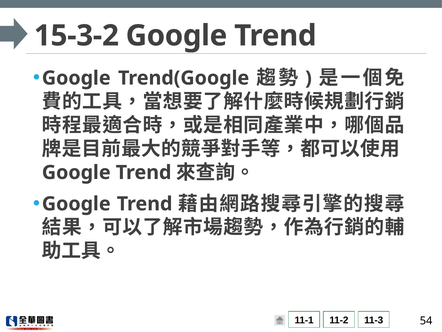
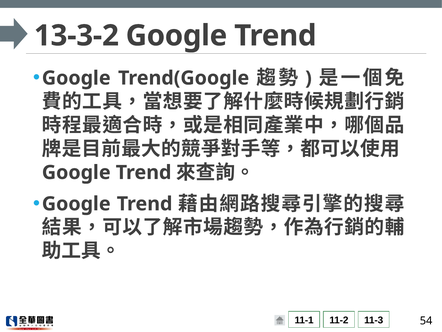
15-3-2: 15-3-2 -> 13-3-2 (76, 36)
